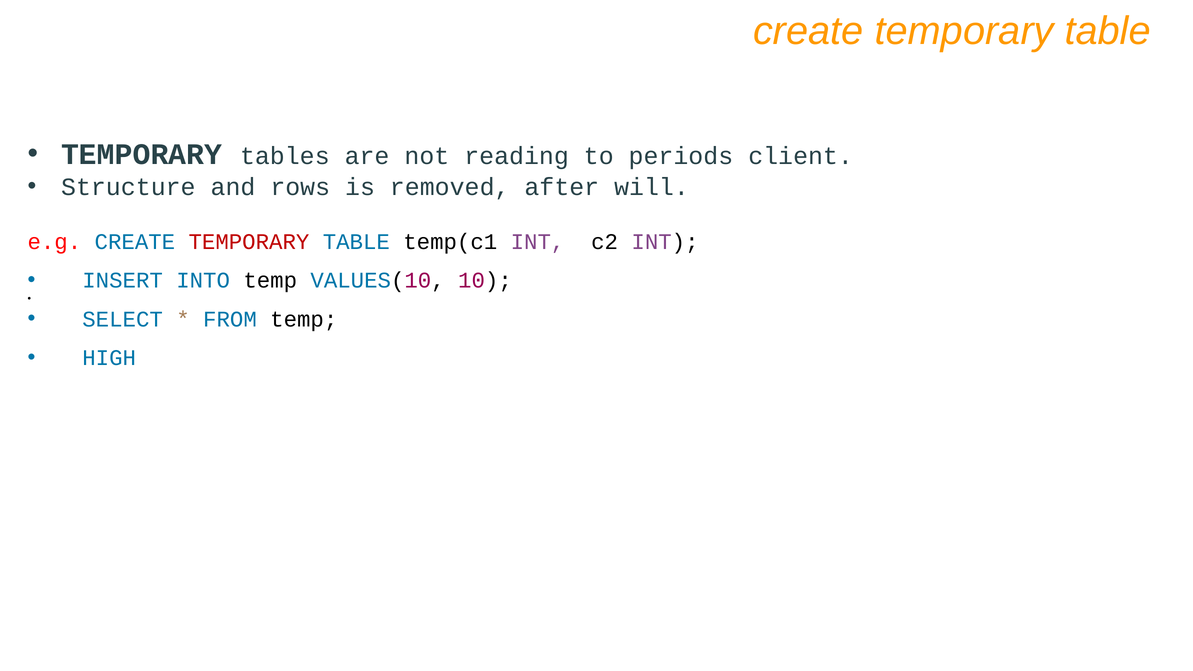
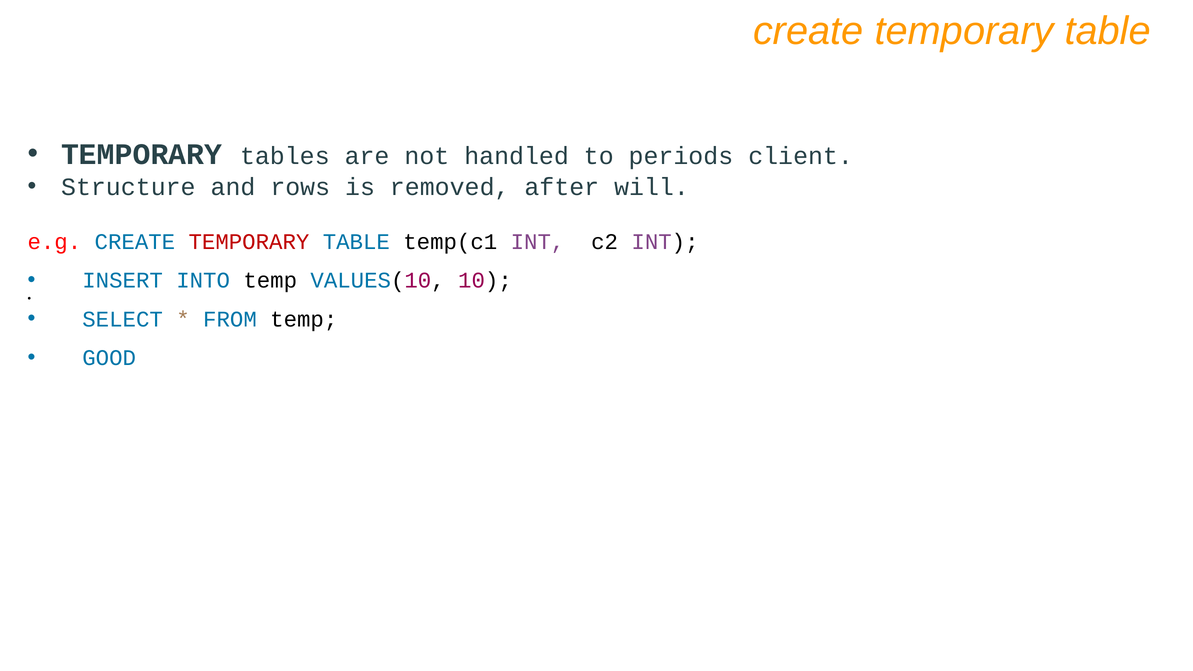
reading: reading -> handled (517, 156)
HIGH: HIGH -> GOOD (109, 358)
